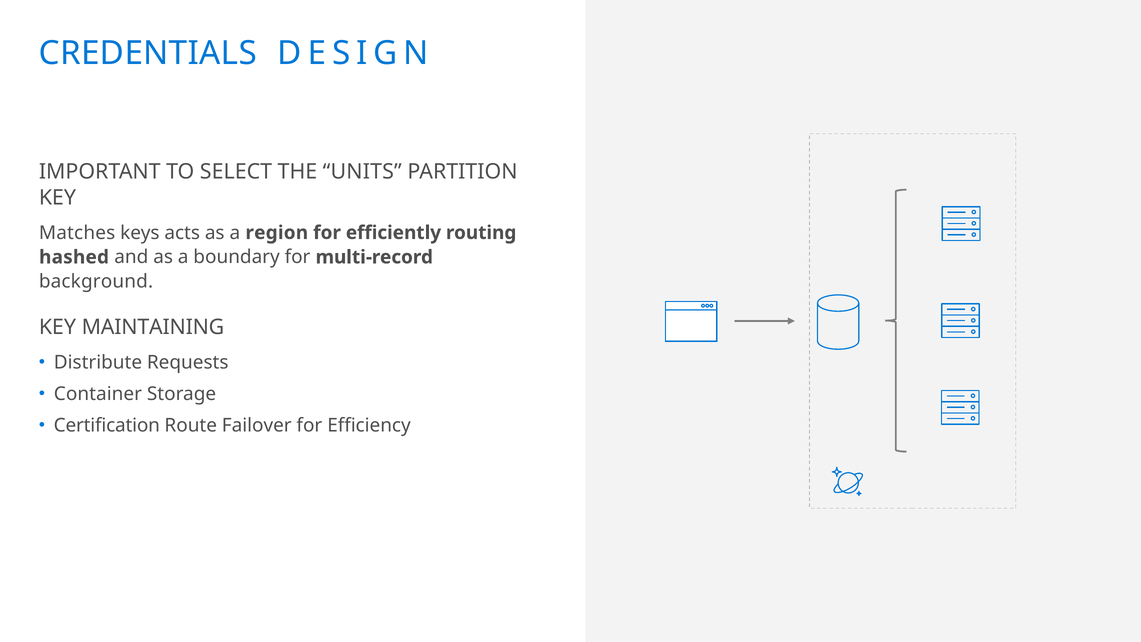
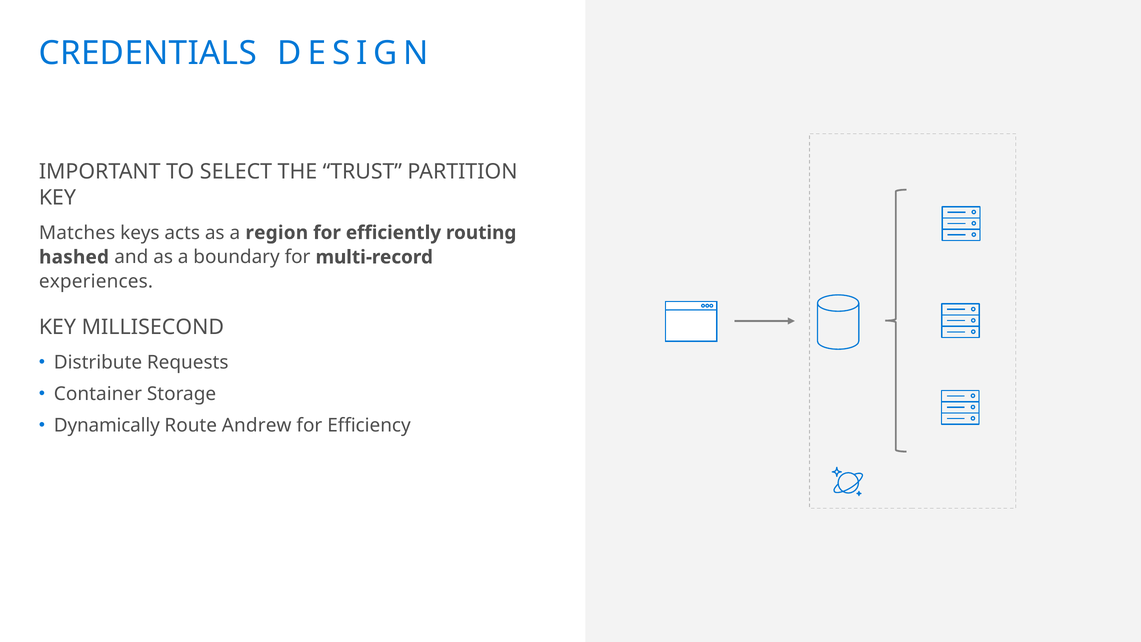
UNITS: UNITS -> TRUST (362, 172)
background: background -> experiences (96, 281)
MAINTAINING: MAINTAINING -> MILLISECOND (153, 327)
Certification: Certification -> Dynamically (107, 425)
Failover: Failover -> Andrew (257, 425)
